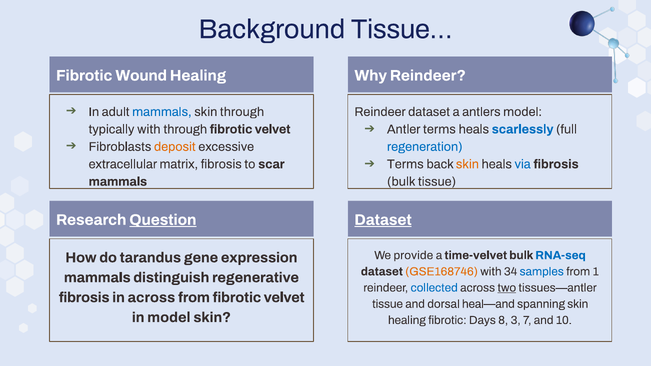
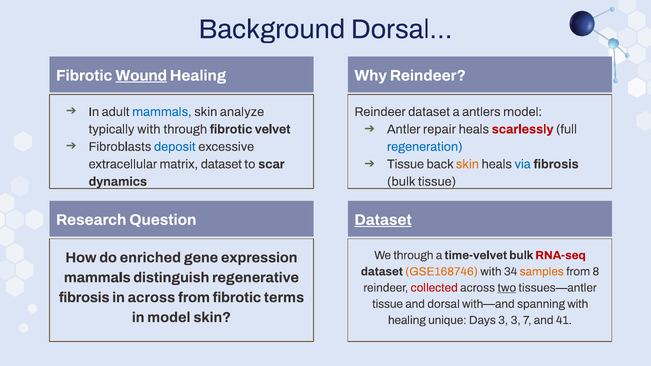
Tissue…: Tissue… -> Dorsal… (402, 29)
Wound underline: none -> present (141, 76)
skin through: through -> analyze (242, 112)
Antler terms: terms -> repair (439, 129)
scarlessly colour: blue -> red (523, 129)
deposit colour: orange -> blue (175, 147)
Terms: Terms -> Tissue (405, 164)
matrix fibrosis: fibrosis -> dataset (221, 164)
mammals: mammals -> dynamics (118, 182)
Question underline: present -> none (163, 220)
We provide: provide -> through (413, 255)
RNA-seq colour: blue -> red (560, 255)
tarandus: tarandus -> enriched (150, 258)
samples colour: blue -> orange (542, 272)
1: 1 -> 8 (596, 272)
collected colour: blue -> red (434, 288)
from fibrotic velvet: velvet -> terms (284, 298)
heal—and: heal—and -> with—and (488, 304)
spanning skin: skin -> with (578, 304)
healing fibrotic: fibrotic -> unique (447, 320)
Days 8: 8 -> 3 (503, 320)
10: 10 -> 41 (564, 320)
